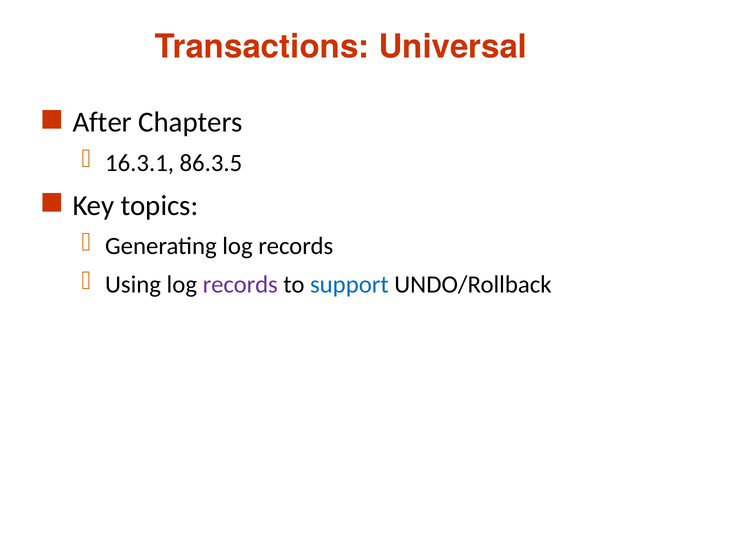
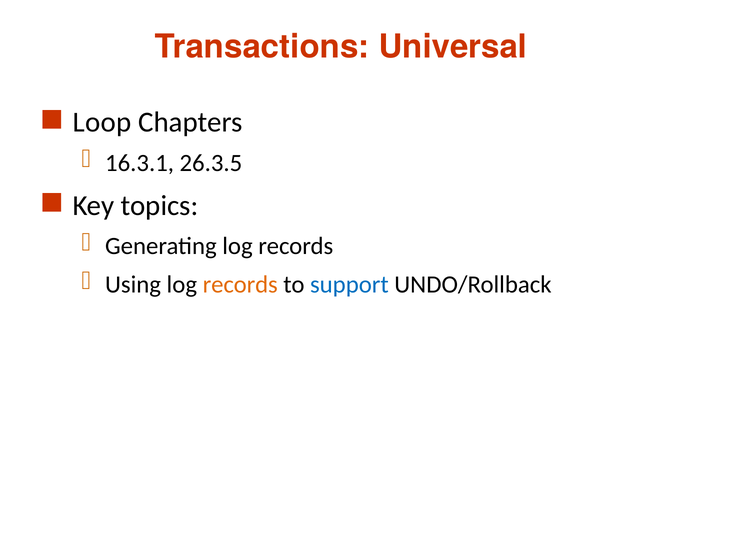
After: After -> Loop (102, 122)
86.3.5: 86.3.5 -> 26.3.5 (211, 163)
records colour: purple -> orange (240, 285)
